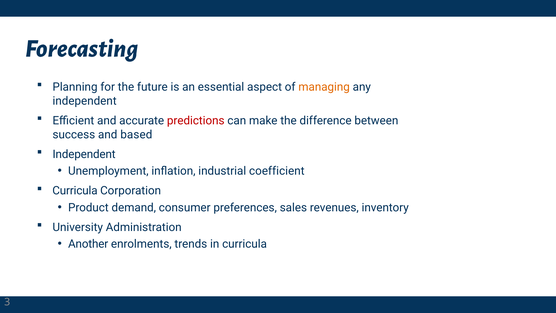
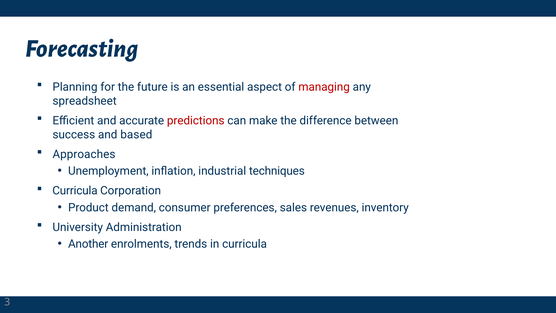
managing colour: orange -> red (324, 87)
independent: independent -> spreadsheet (85, 101)
Independent: Independent -> Approaches (84, 154)
coefficient: coefficient -> techniques (277, 171)
